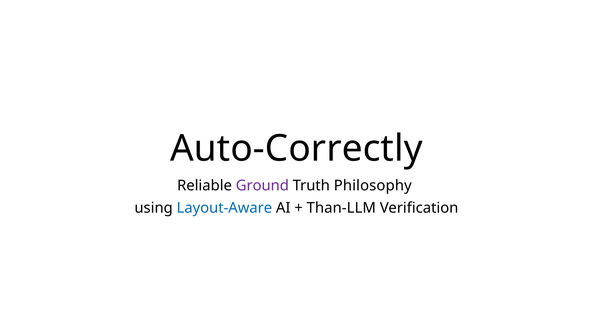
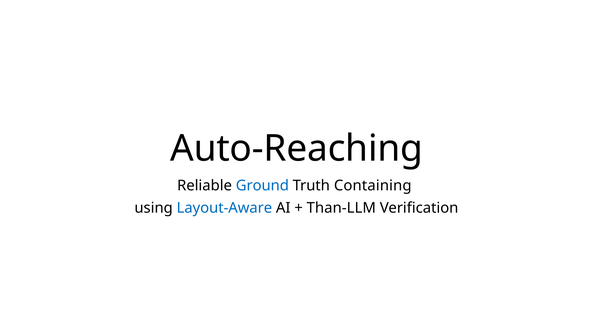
Auto-Correctly: Auto-Correctly -> Auto-Reaching (297, 148)
Ground colour: purple -> blue (262, 185)
Philosophy: Philosophy -> Containing (373, 185)
